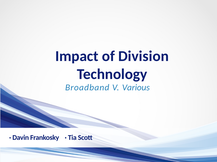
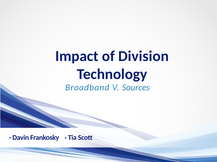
Various: Various -> Sources (136, 88)
